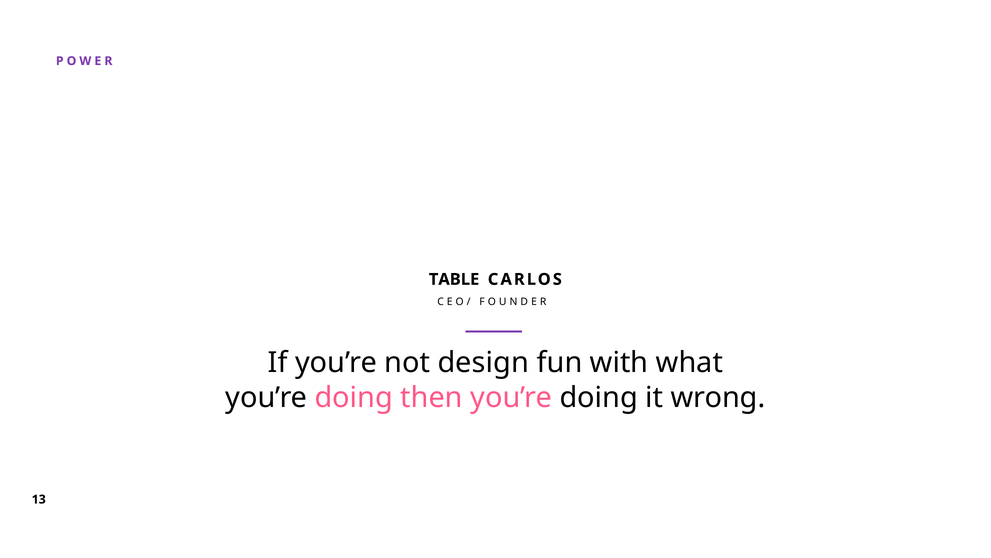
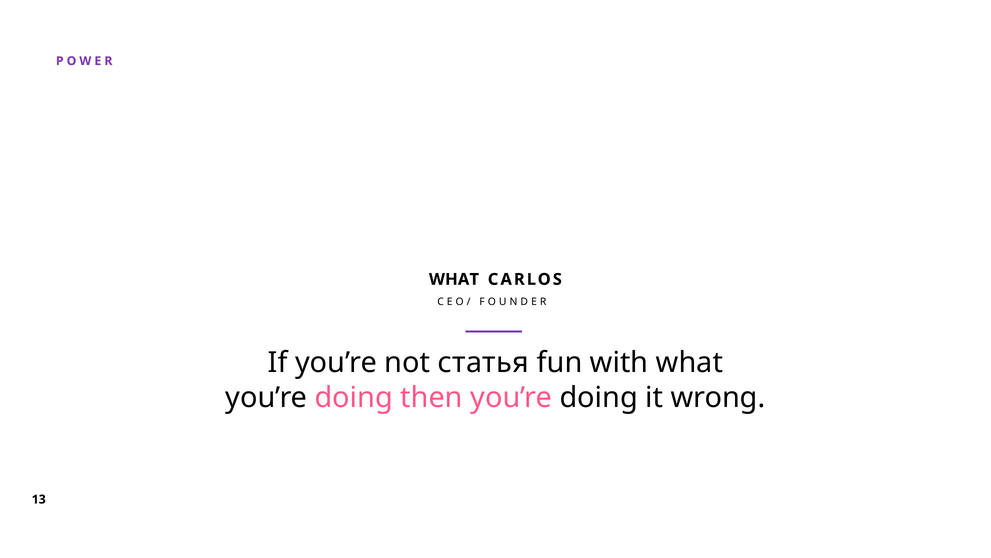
TABLE: TABLE -> WHAT (454, 279)
design: design -> статья (483, 363)
